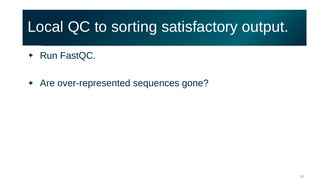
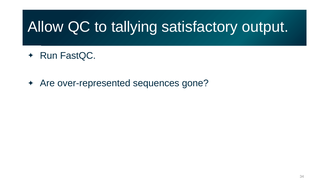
Local: Local -> Allow (46, 27)
sorting: sorting -> tallying (134, 27)
